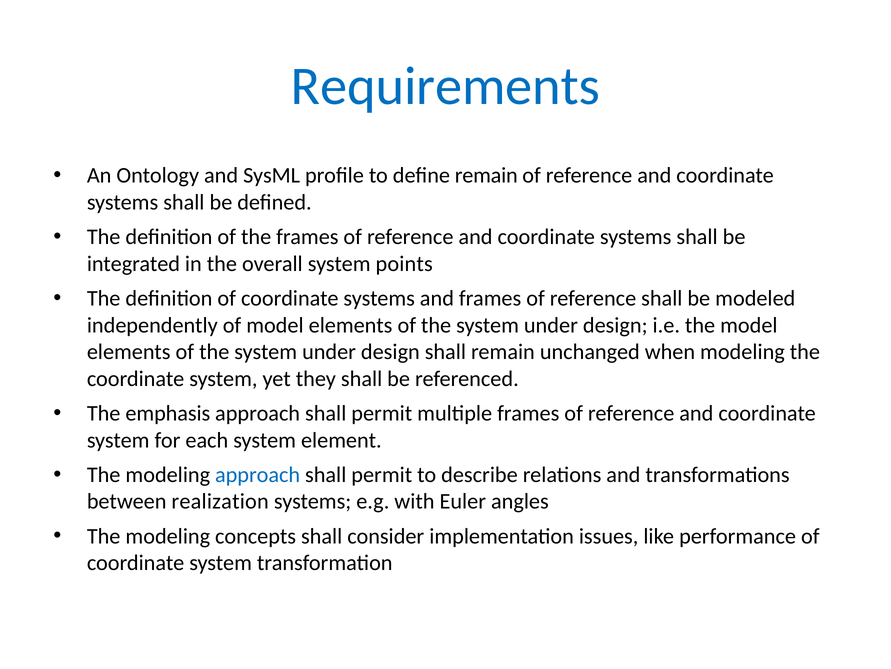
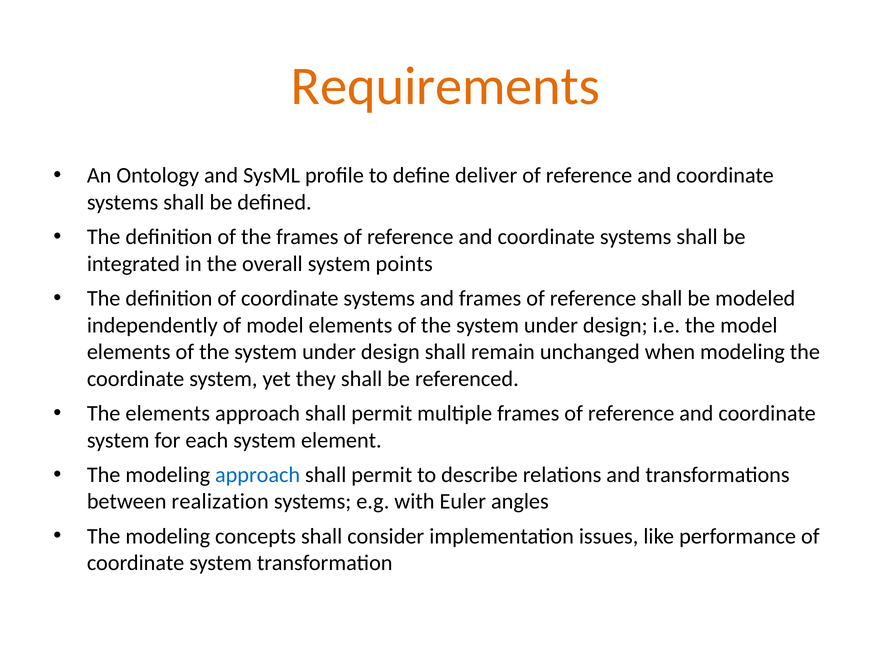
Requirements colour: blue -> orange (445, 86)
define remain: remain -> deliver (486, 175)
The emphasis: emphasis -> elements (168, 413)
